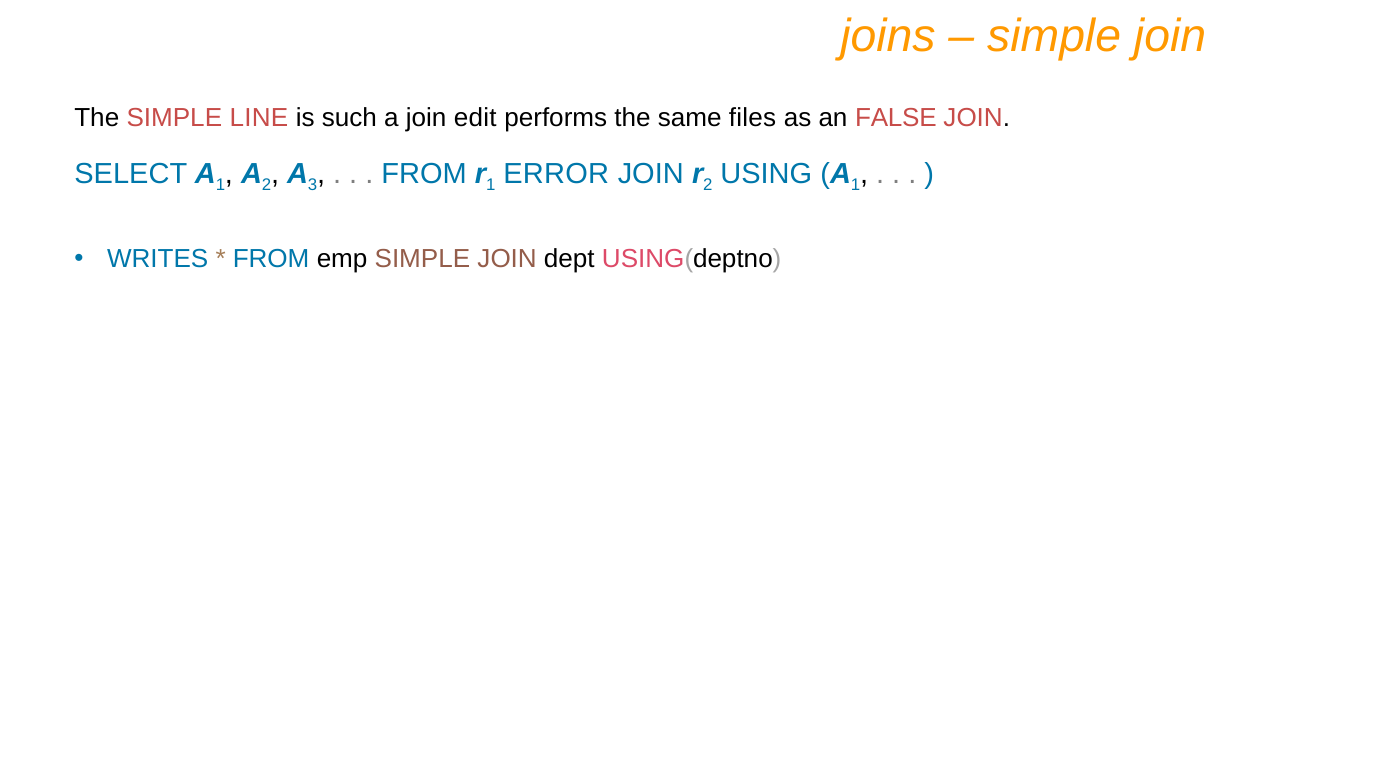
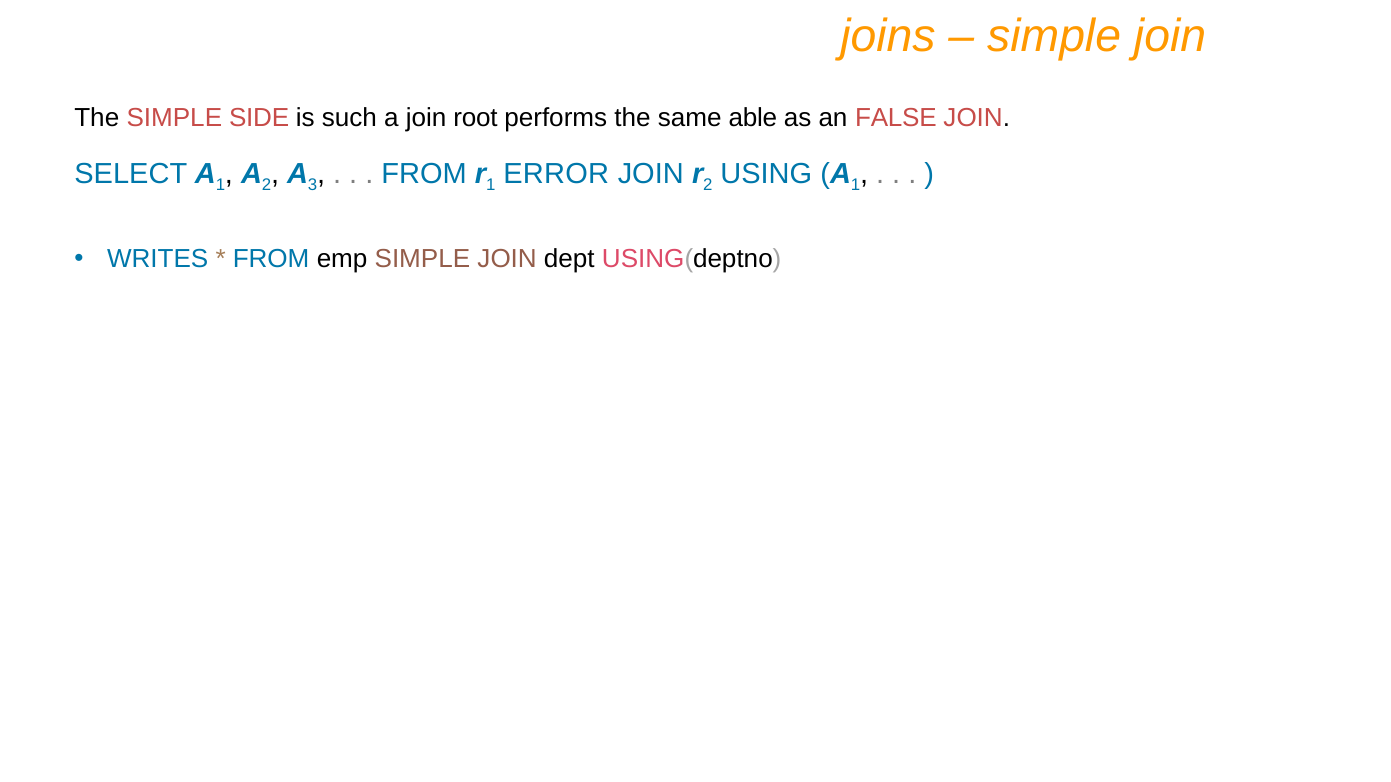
LINE: LINE -> SIDE (259, 118)
edit: edit -> root (475, 118)
files: files -> able (753, 118)
